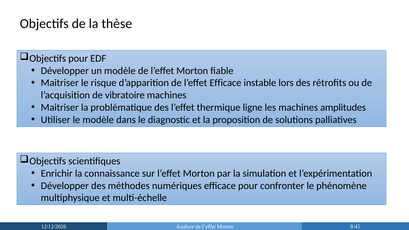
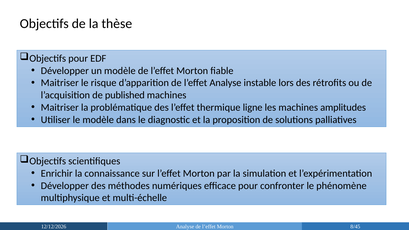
l’effet Efficace: Efficace -> Analyse (225, 83)
vibratoire: vibratoire -> published (125, 95)
